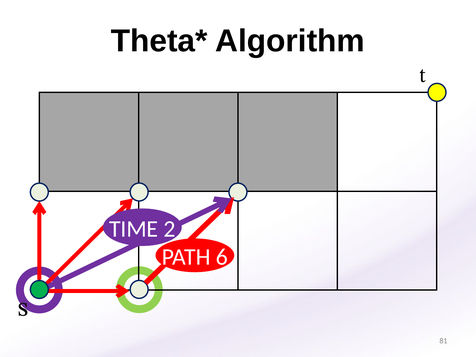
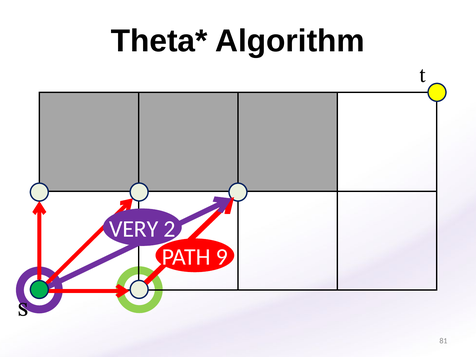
TIME: TIME -> VERY (134, 229)
6: 6 -> 9 (222, 257)
